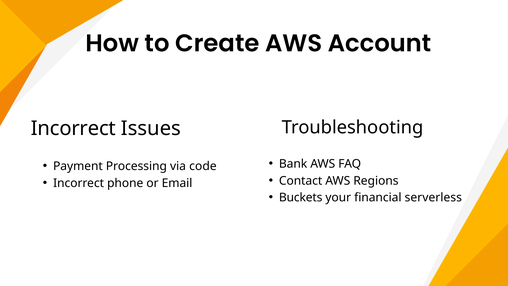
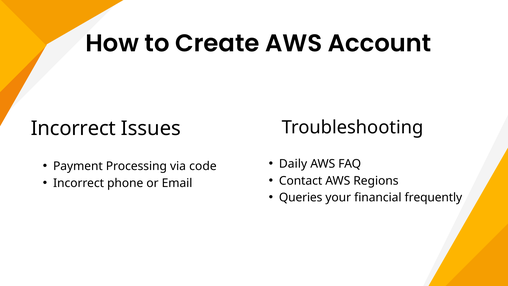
Bank: Bank -> Daily (293, 164)
Buckets: Buckets -> Queries (301, 197)
serverless: serverless -> frequently (433, 197)
